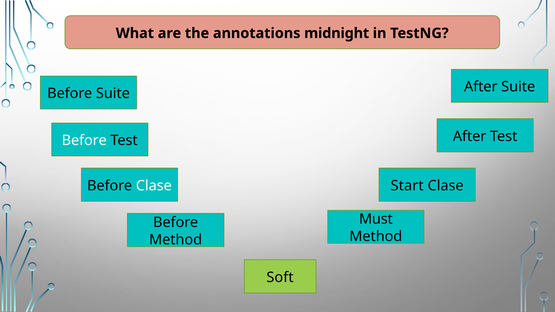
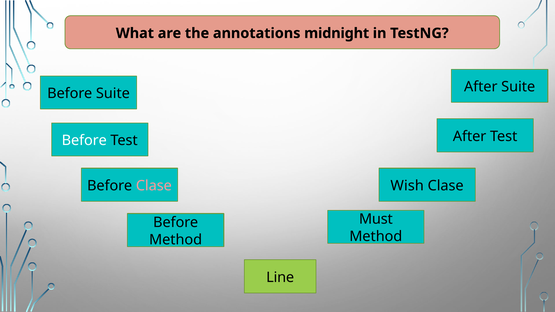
Clase colour: white -> pink (154, 186)
Start: Start -> Wish (407, 186)
Soft: Soft -> Line (280, 278)
